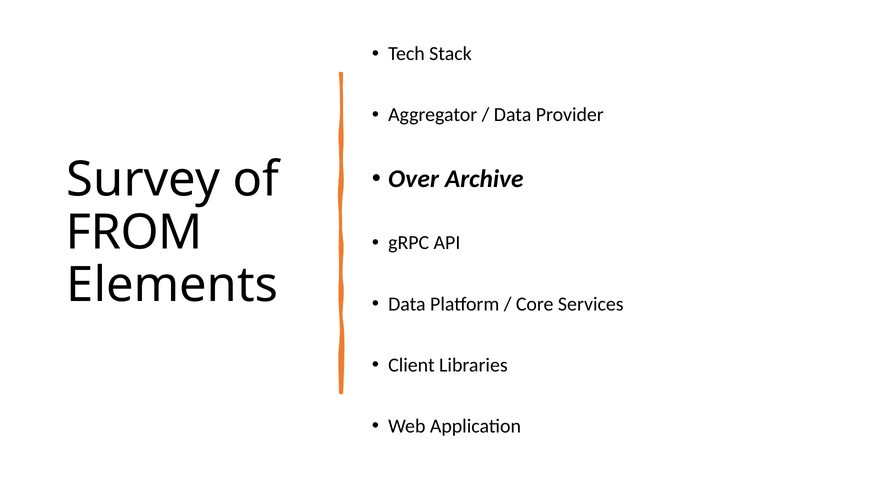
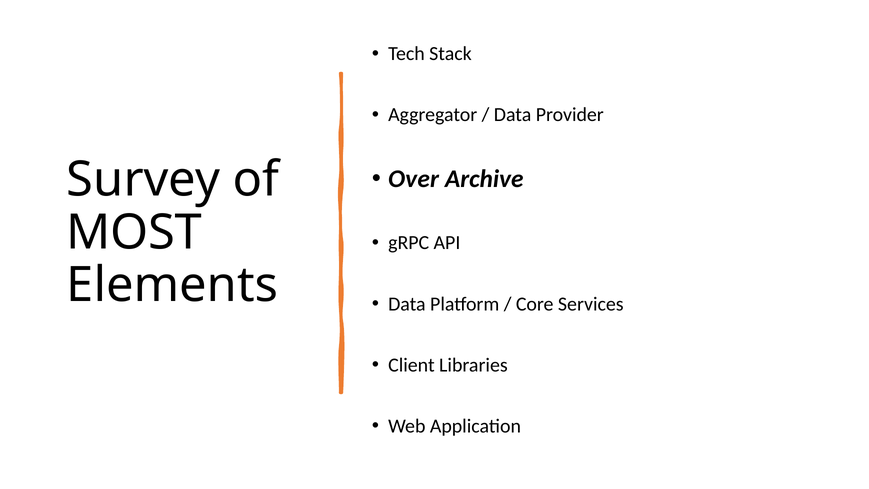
FROM: FROM -> MOST (134, 232)
